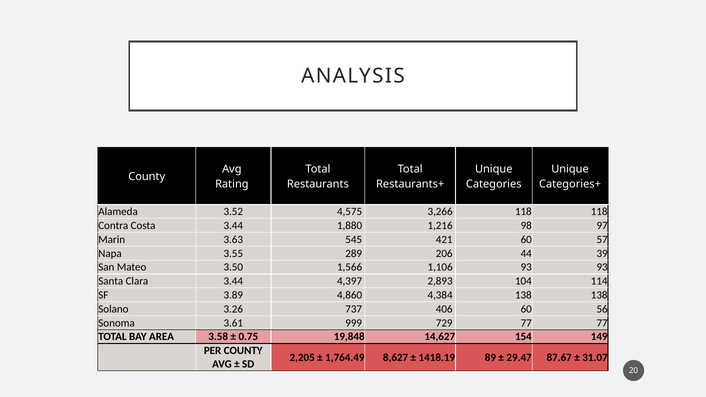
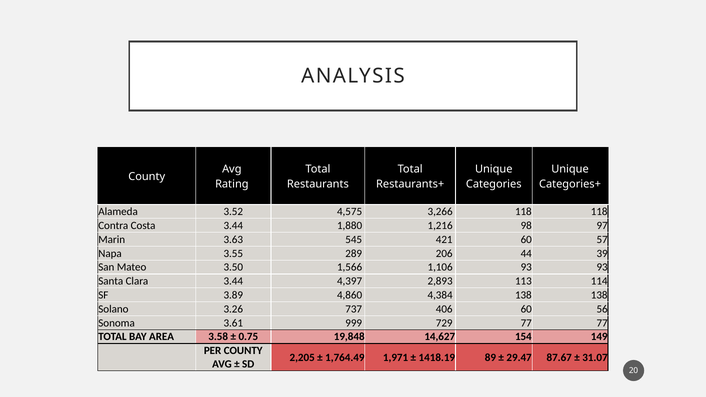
104: 104 -> 113 (523, 281)
8,627: 8,627 -> 1,971 (396, 358)
